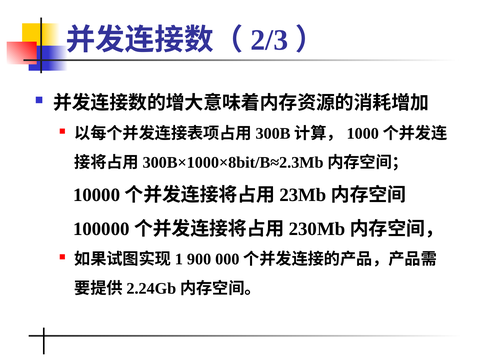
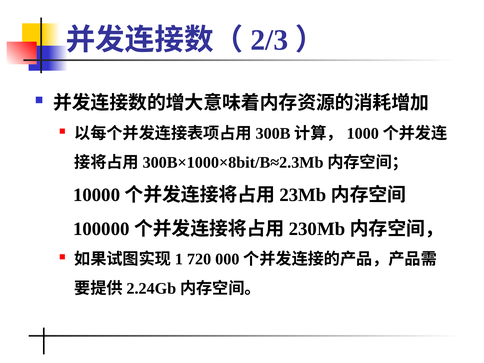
900: 900 -> 720 (199, 259)
